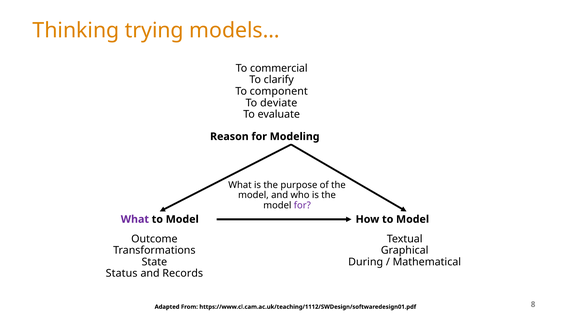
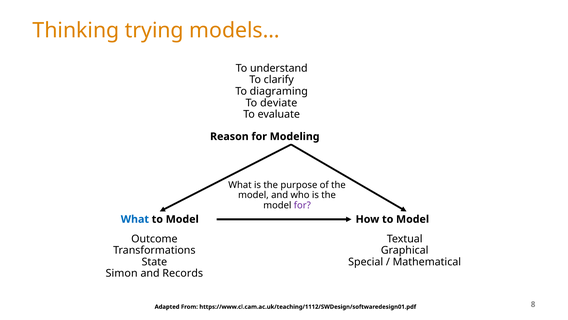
commercial: commercial -> understand (279, 68)
component: component -> diagraming (279, 91)
What colour: purple -> blue (135, 219)
During: During -> Special (366, 262)
Status: Status -> Simon (122, 273)
